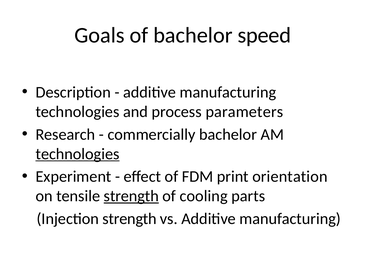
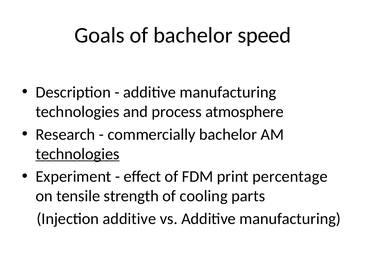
parameters: parameters -> atmosphere (245, 112)
orientation: orientation -> percentage (290, 176)
strength underline: present -> none (131, 196)
Injection strength: strength -> additive (129, 219)
